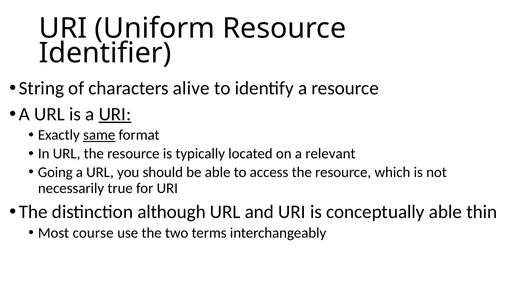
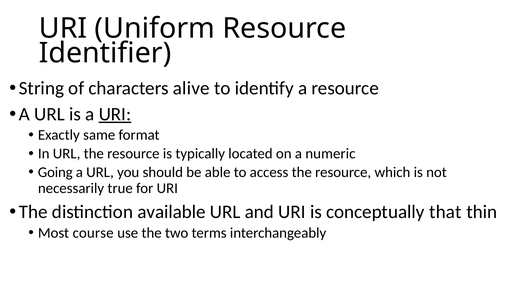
same underline: present -> none (99, 135)
relevant: relevant -> numeric (330, 154)
although: although -> available (172, 212)
conceptually able: able -> that (445, 212)
